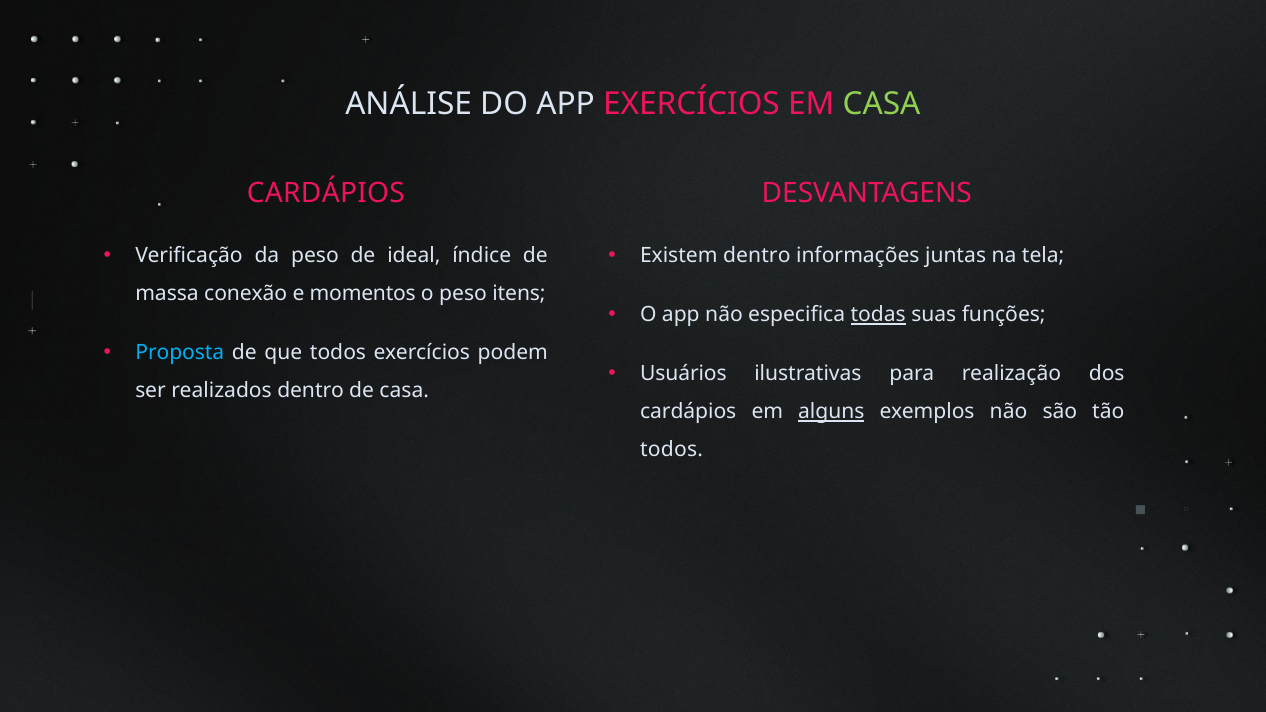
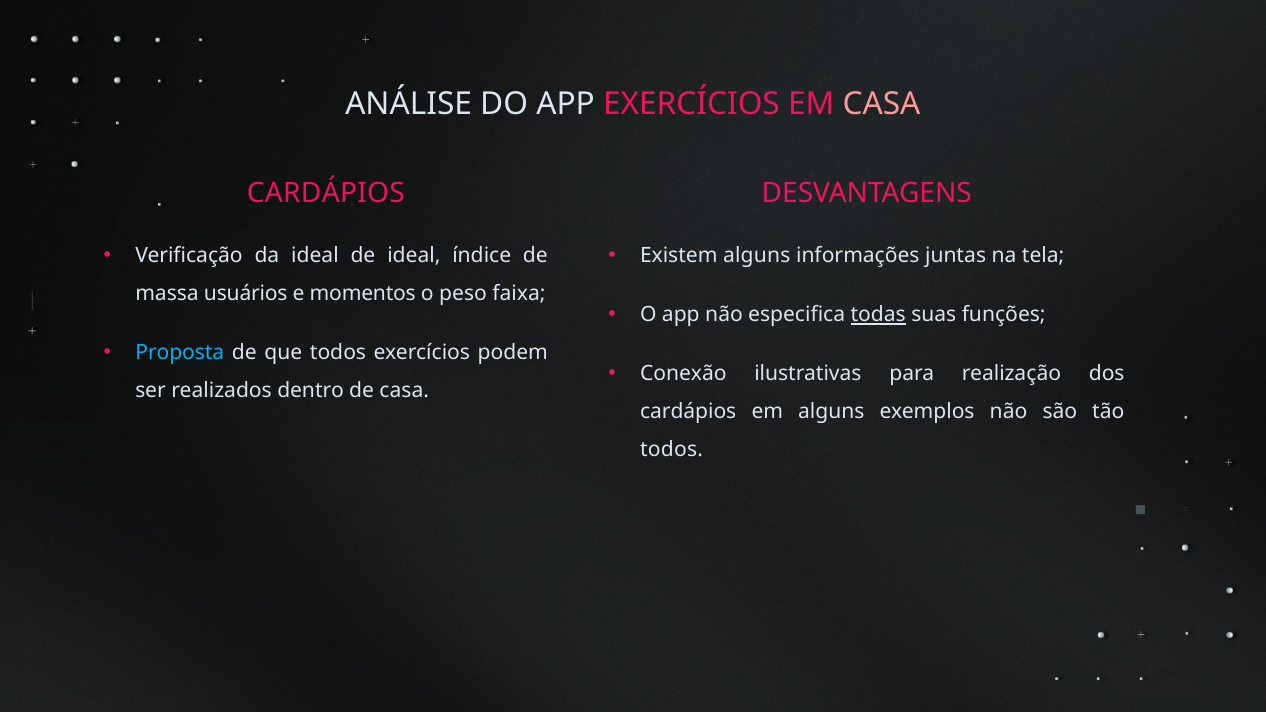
CASA colour: light green -> pink (882, 104)
da peso: peso -> ideal (315, 256)
Existem dentro: dentro -> alguns (757, 256)
conexão: conexão -> usuários (246, 294)
itens: itens -> faixa (519, 294)
Usuários: Usuários -> Conexão (683, 374)
alguns underline: present -> none (831, 412)
